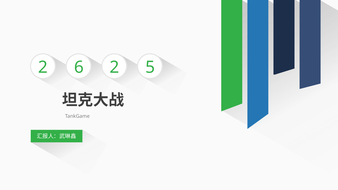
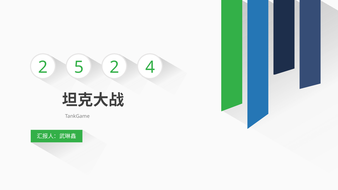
6: 6 -> 5 (79, 67)
5: 5 -> 4 (150, 67)
